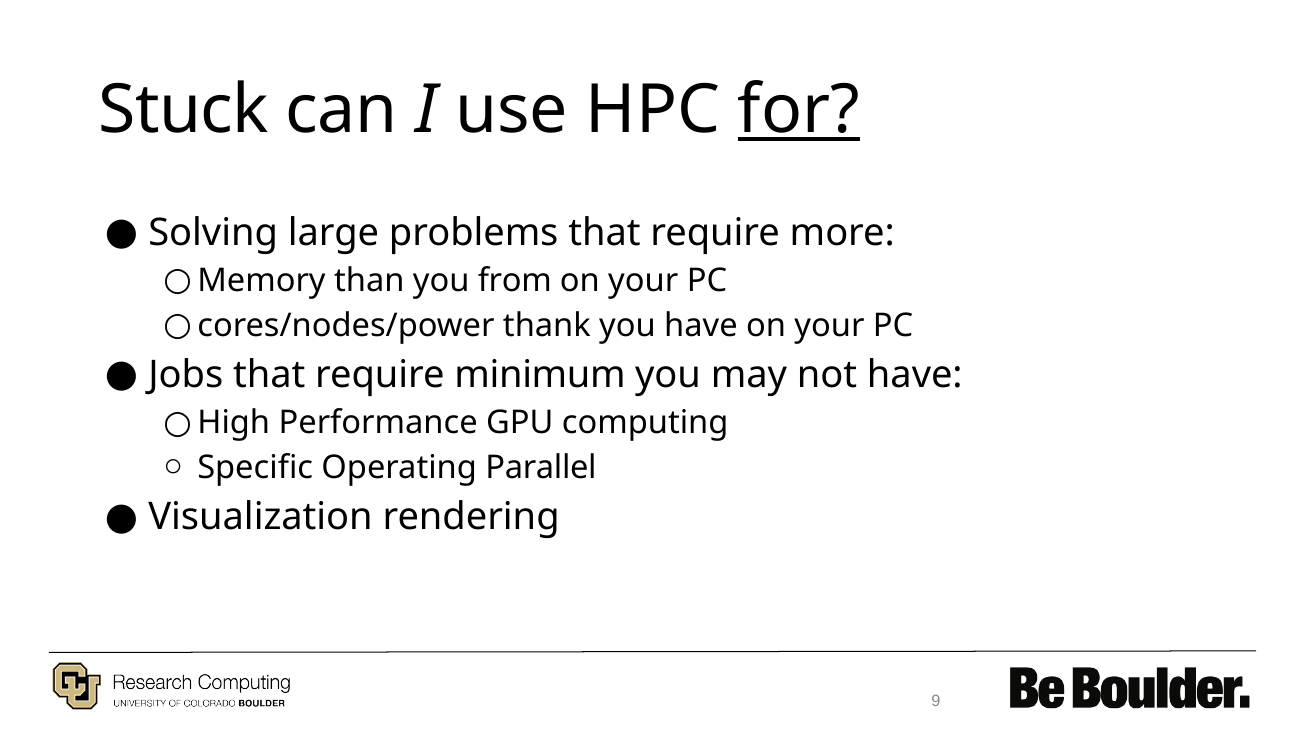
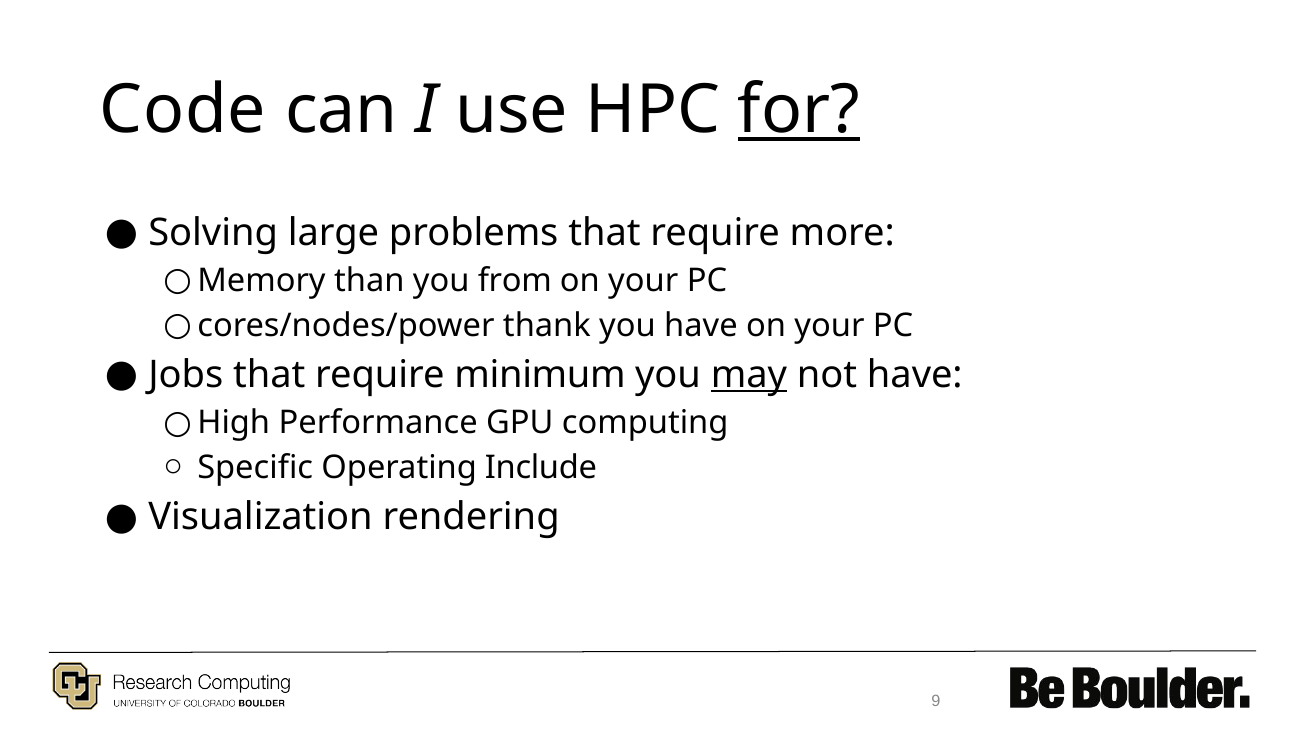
Stuck: Stuck -> Code (183, 110)
may underline: none -> present (749, 375)
Parallel: Parallel -> Include (541, 468)
